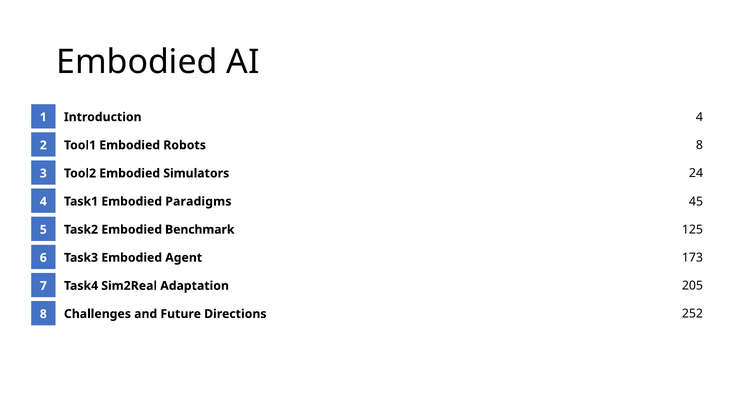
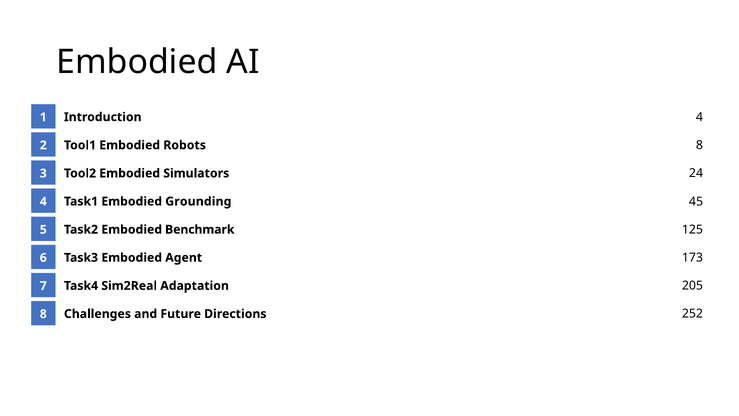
Paradigms: Paradigms -> Grounding (198, 201)
